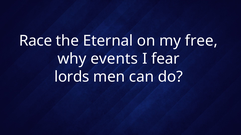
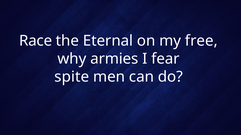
events: events -> armies (114, 59)
lords: lords -> spite (72, 77)
